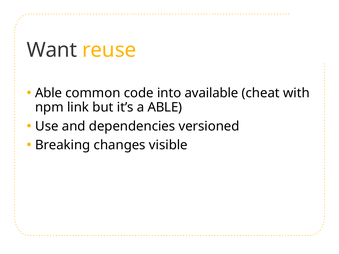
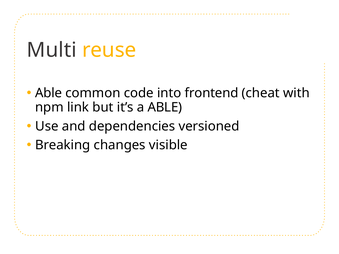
Want: Want -> Multi (52, 50)
available: available -> frontend (212, 93)
